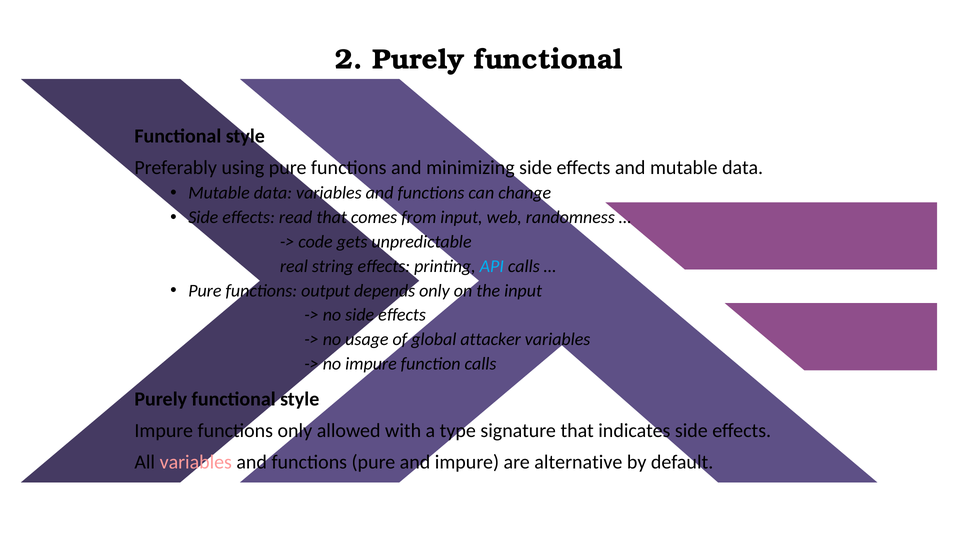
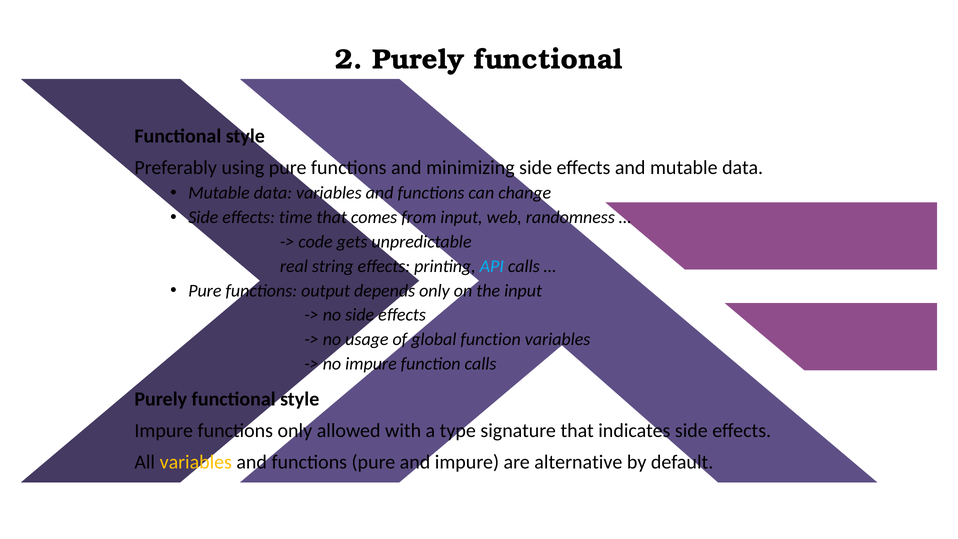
read: read -> time (296, 217)
global attacker: attacker -> function (491, 339)
variables colour: pink -> yellow (196, 462)
